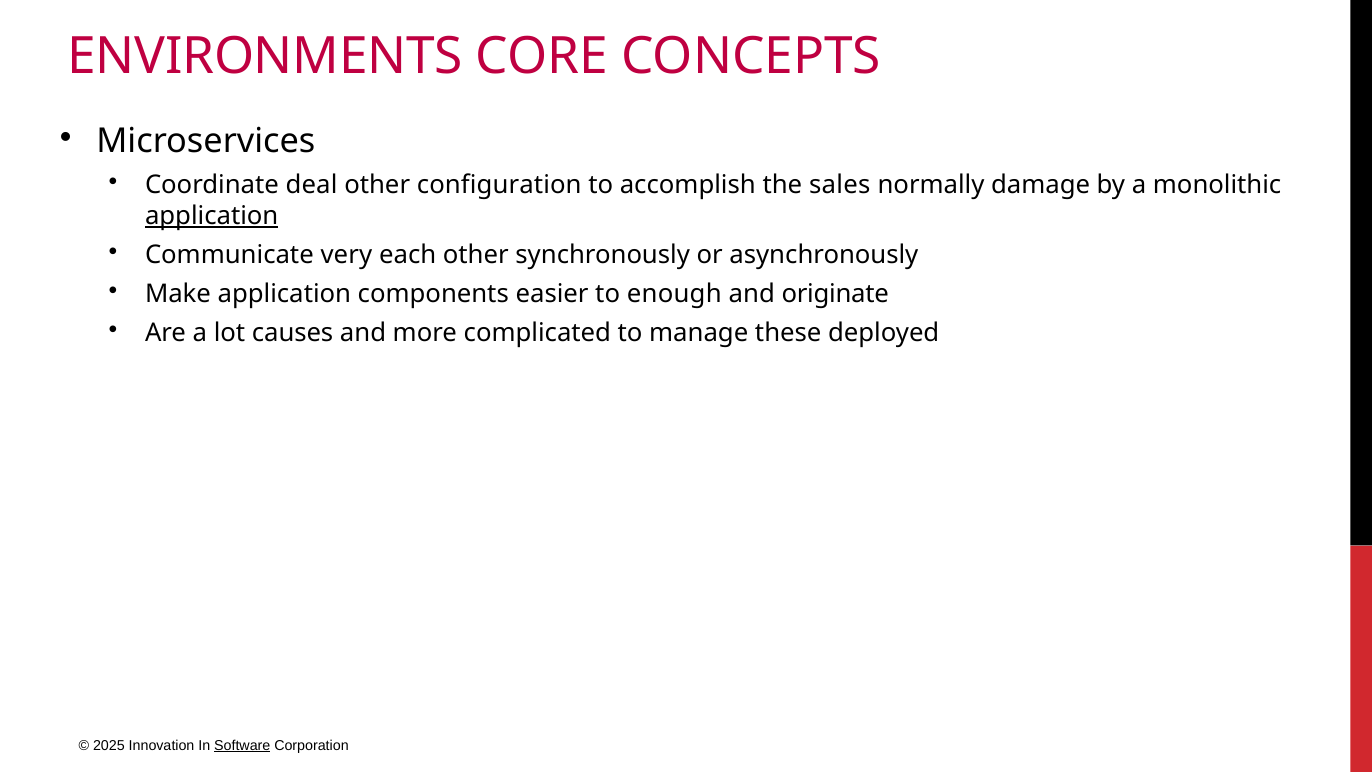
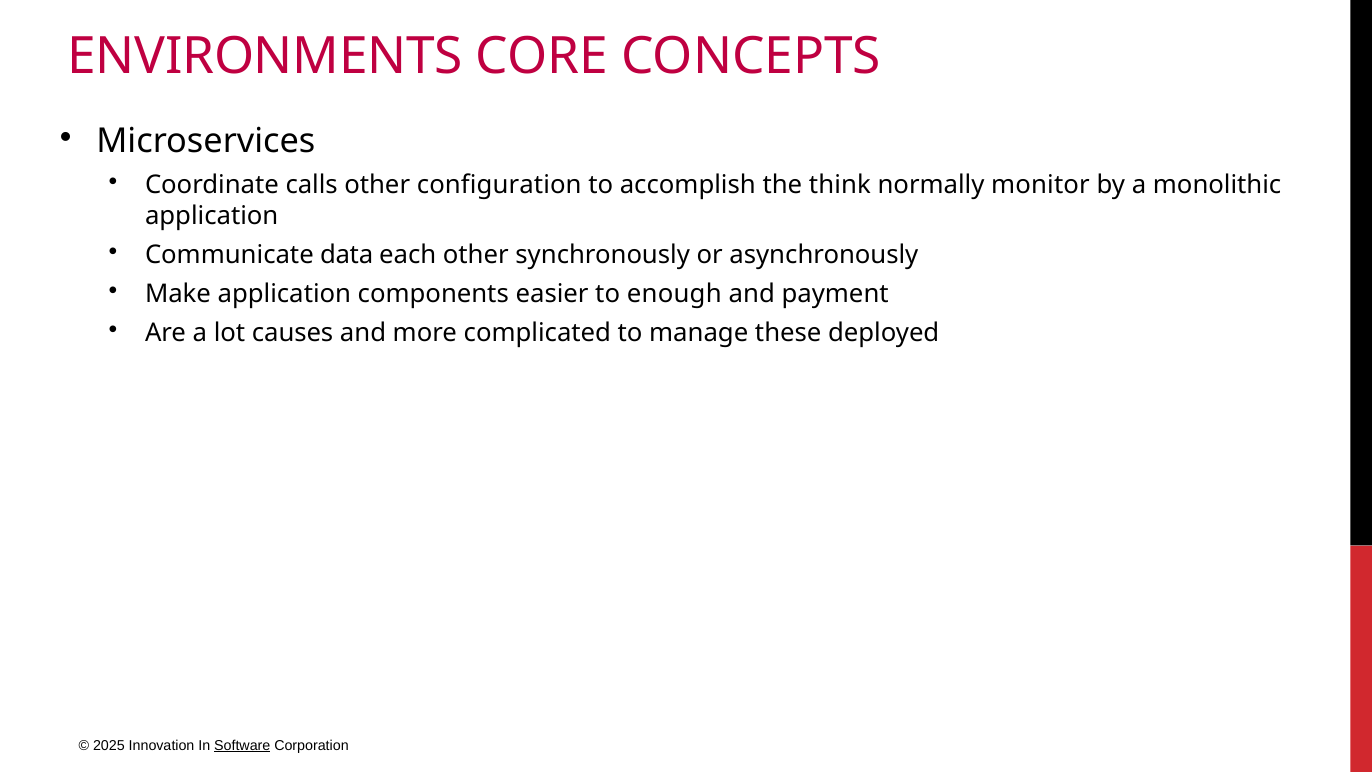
deal: deal -> calls (312, 185)
sales: sales -> think (840, 185)
damage: damage -> monitor (1041, 185)
application underline: present -> none (212, 216)
very: very -> data (347, 255)
originate: originate -> payment (835, 294)
